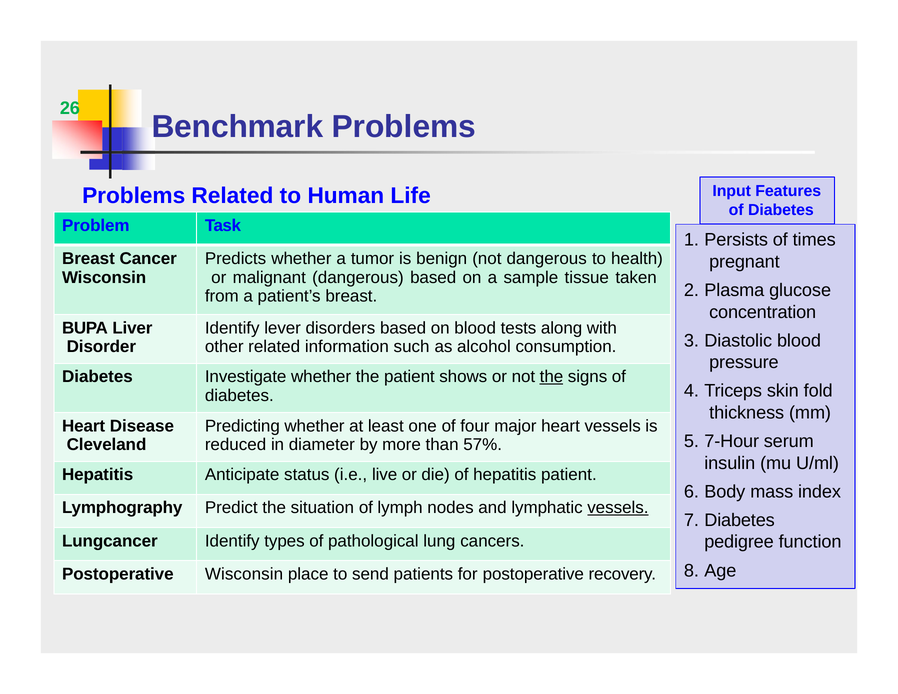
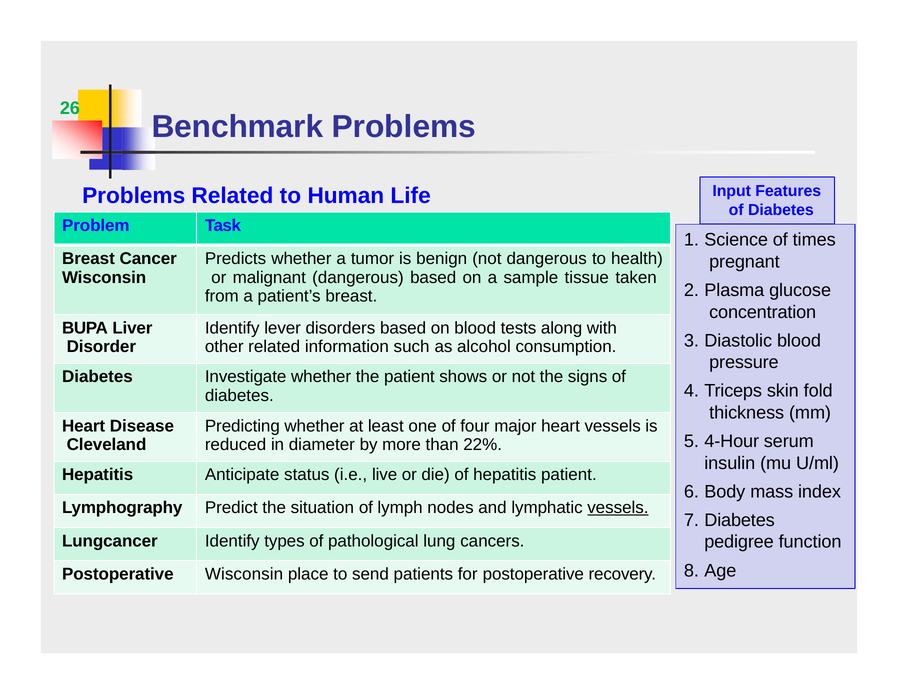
Persists: Persists -> Science (736, 240)
the underline: present -> none (551, 377)
7-Hour: 7-Hour -> 4-Hour (732, 441)
57%: 57% -> 22% (483, 445)
